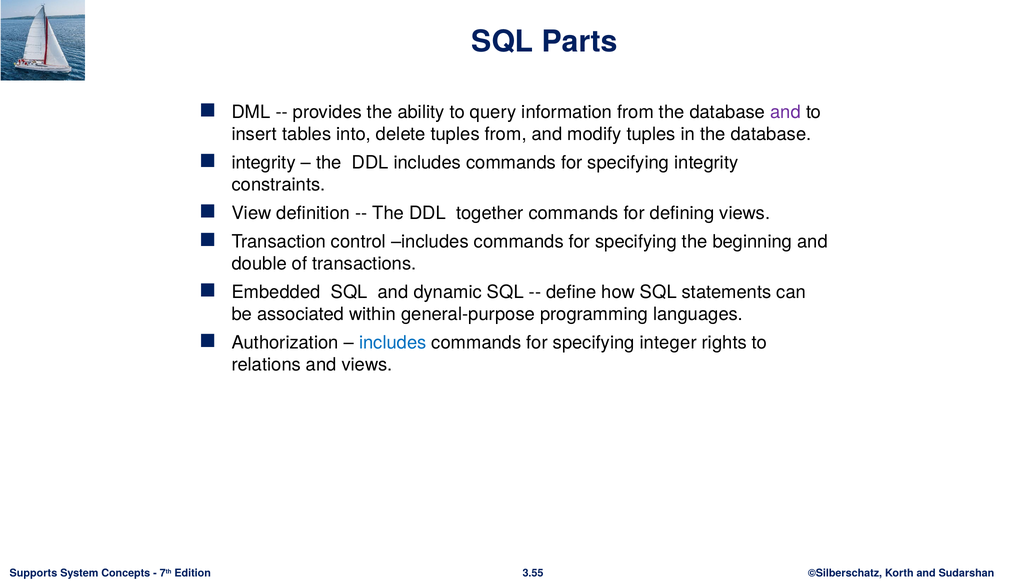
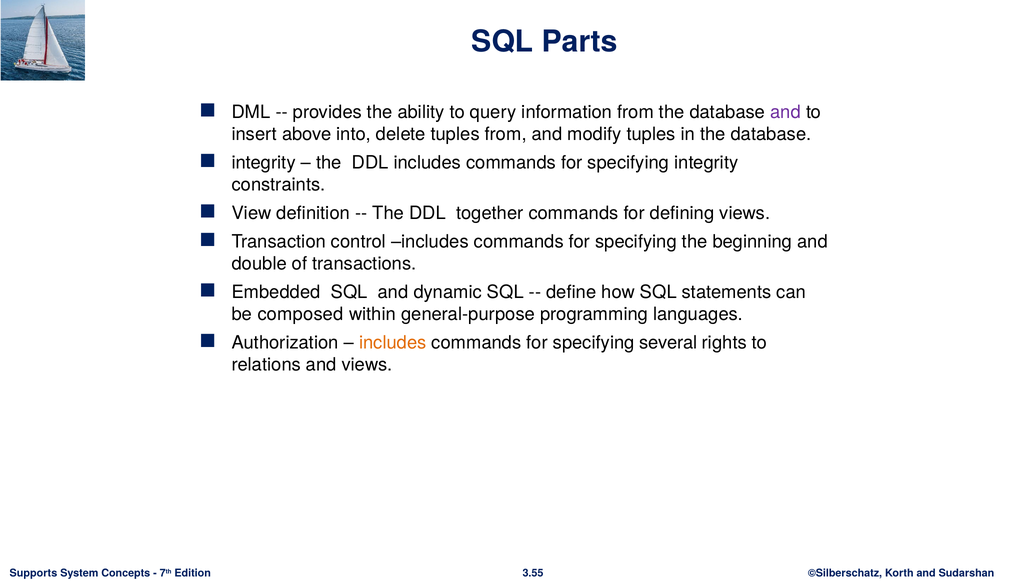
tables: tables -> above (307, 134)
associated: associated -> composed (301, 314)
includes colour: blue -> orange (393, 342)
integer: integer -> several (668, 342)
